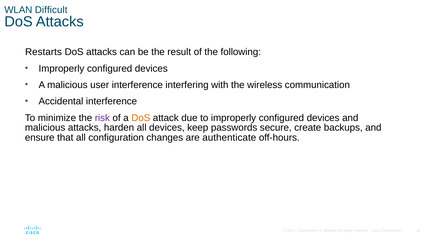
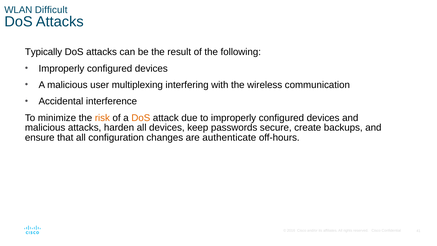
Restarts: Restarts -> Typically (44, 52)
user interference: interference -> multiplexing (137, 85)
risk colour: purple -> orange (102, 118)
